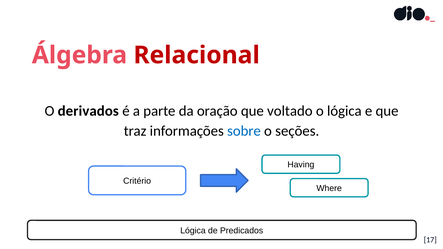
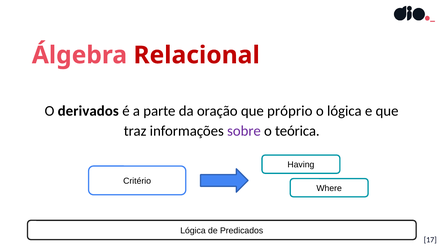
voltado: voltado -> próprio (290, 111)
sobre colour: blue -> purple (244, 131)
seções: seções -> teórica (297, 131)
